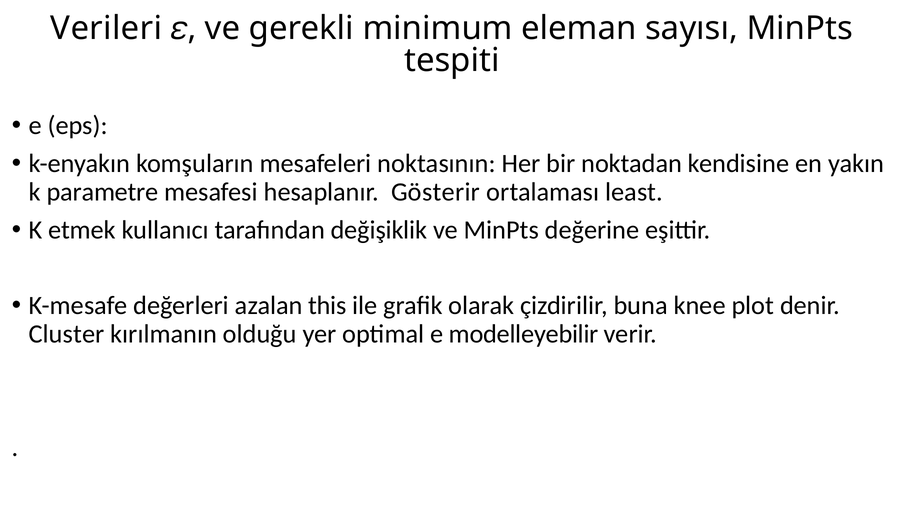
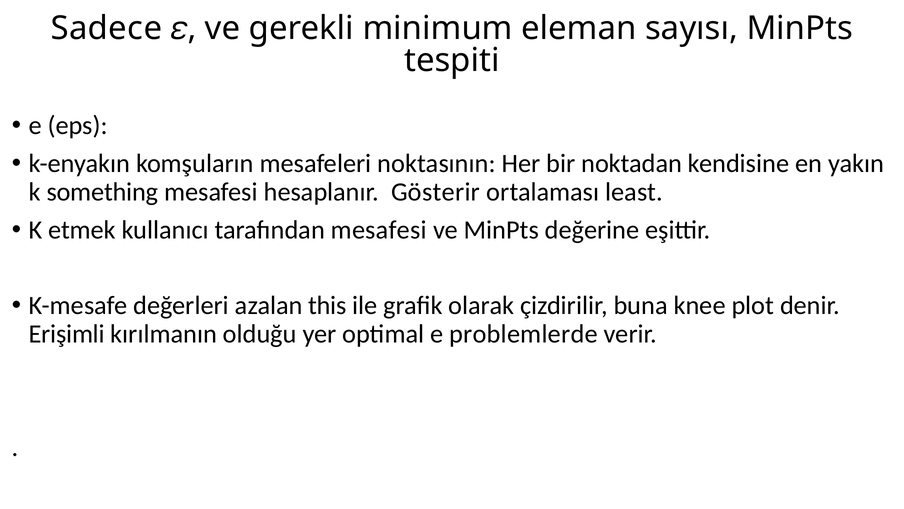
Verileri: Verileri -> Sadece (106, 28)
parametre: parametre -> something (102, 192)
tarafından değişiklik: değişiklik -> mesafesi (379, 230)
Cluster: Cluster -> Erişimli (67, 334)
modelleyebilir: modelleyebilir -> problemlerde (524, 334)
